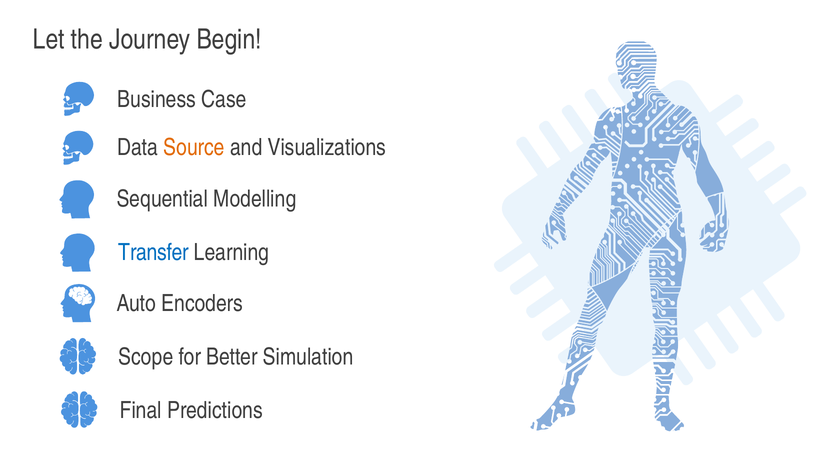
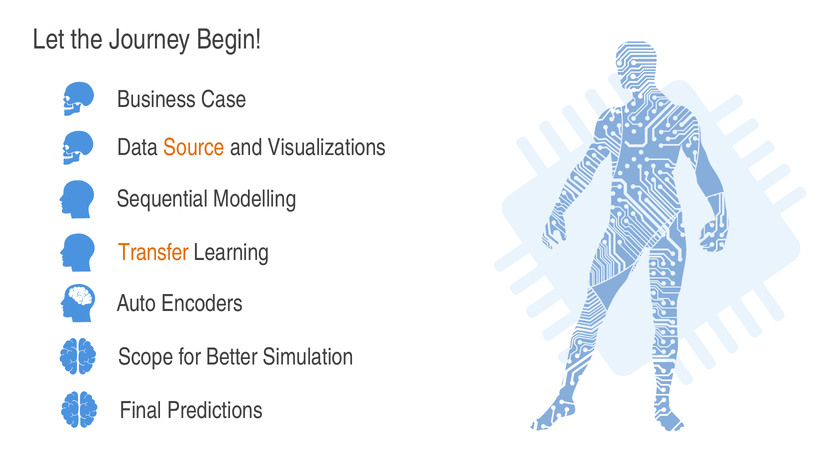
Transfer colour: blue -> orange (154, 253)
